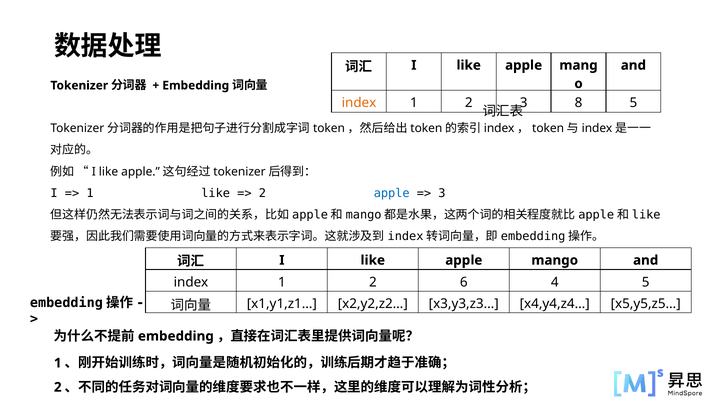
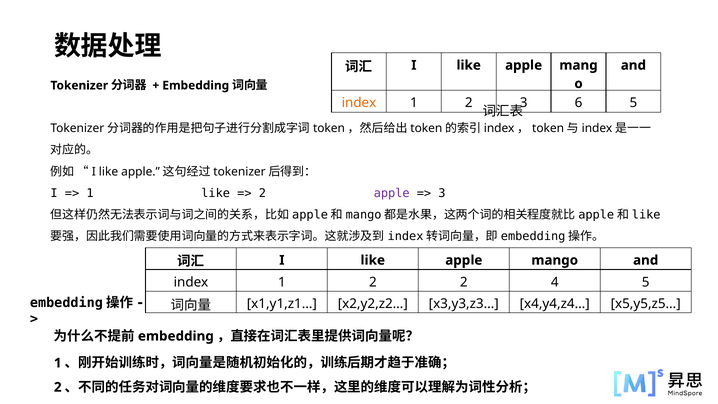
8: 8 -> 6 (579, 103)
apple colour: blue -> purple (392, 193)
2 6: 6 -> 2 (464, 282)
